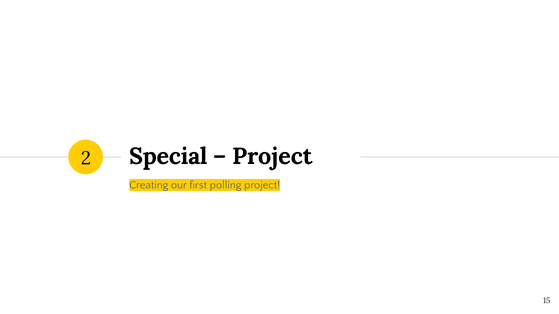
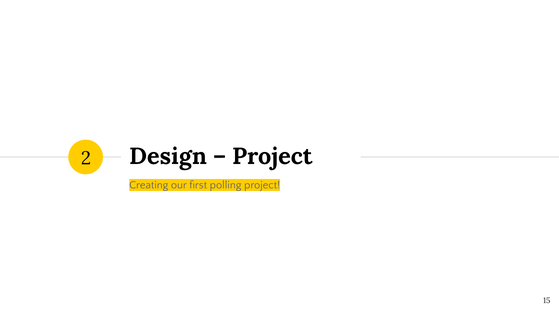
Special: Special -> Design (168, 156)
